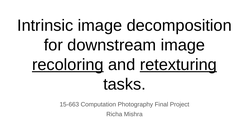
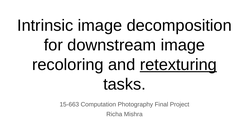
recoloring underline: present -> none (68, 65)
